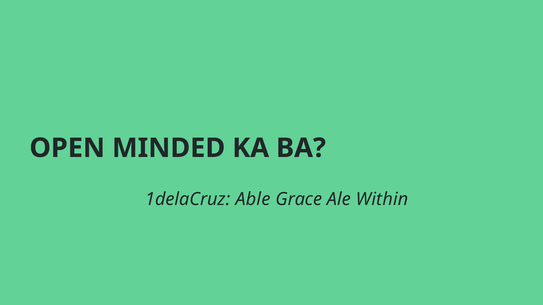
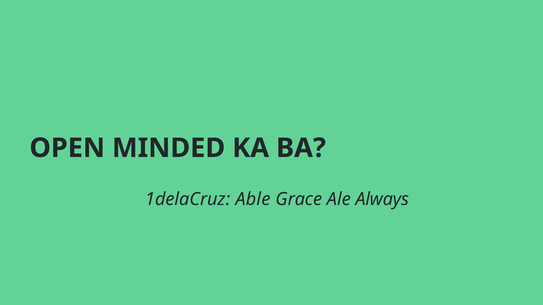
Within: Within -> Always (382, 199)
